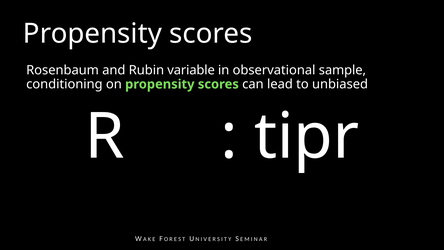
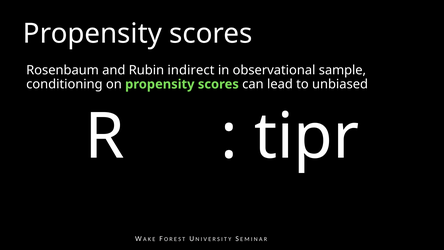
variable: variable -> indirect (191, 70)
